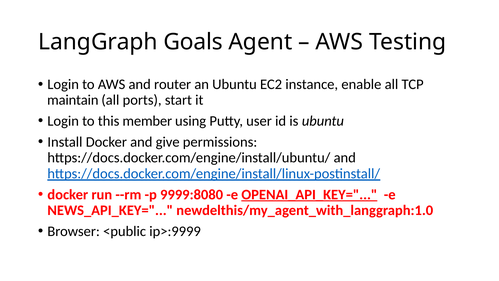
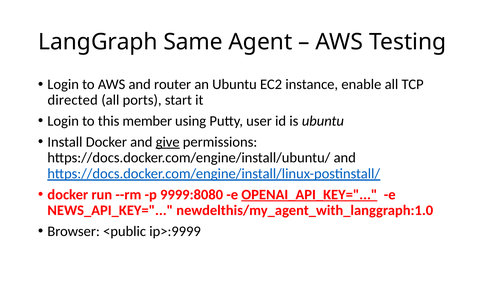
Goals: Goals -> Same (193, 42)
maintain: maintain -> directed (73, 100)
give underline: none -> present (168, 142)
